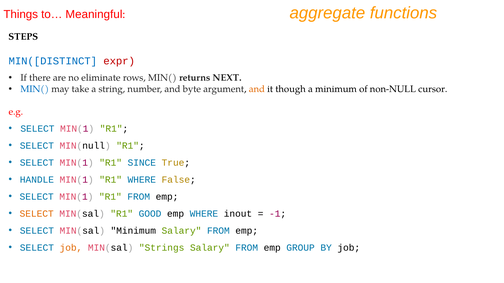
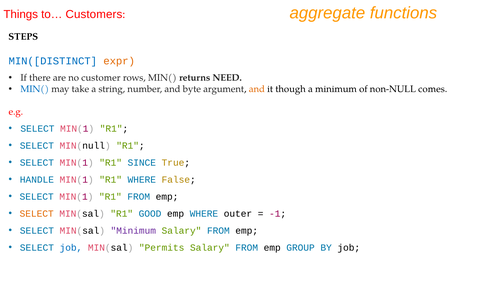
Meaningful: Meaningful -> Customers (94, 14)
expr colour: red -> orange (119, 61)
eliminate: eliminate -> customer (101, 78)
NEXT: NEXT -> NEED (227, 78)
cursor: cursor -> comes (433, 89)
inout: inout -> outer (238, 214)
Minimum colour: black -> purple (133, 231)
job colour: orange -> blue (71, 248)
Strings: Strings -> Permits (162, 248)
